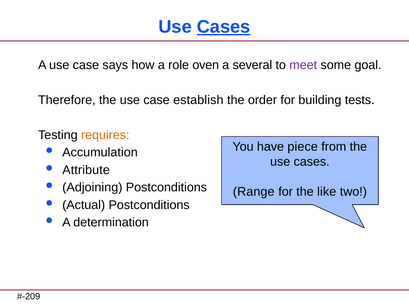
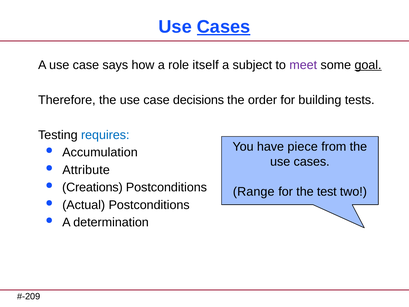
oven: oven -> itself (206, 65)
several: several -> subject (252, 65)
goal underline: none -> present (368, 65)
establish: establish -> decisions (198, 100)
requires colour: orange -> blue (105, 135)
Adjoining: Adjoining -> Creations (92, 187)
like: like -> test (327, 192)
